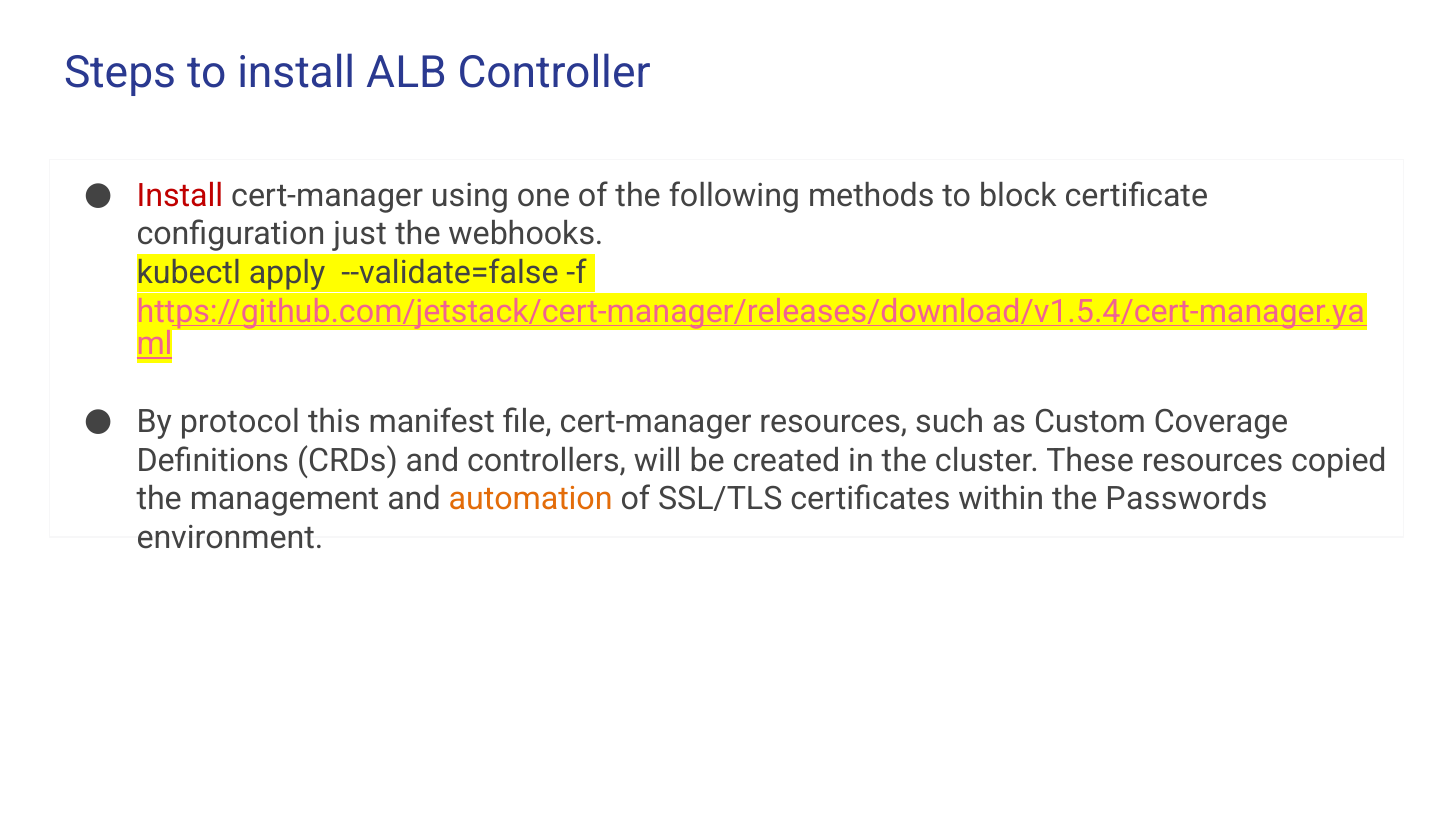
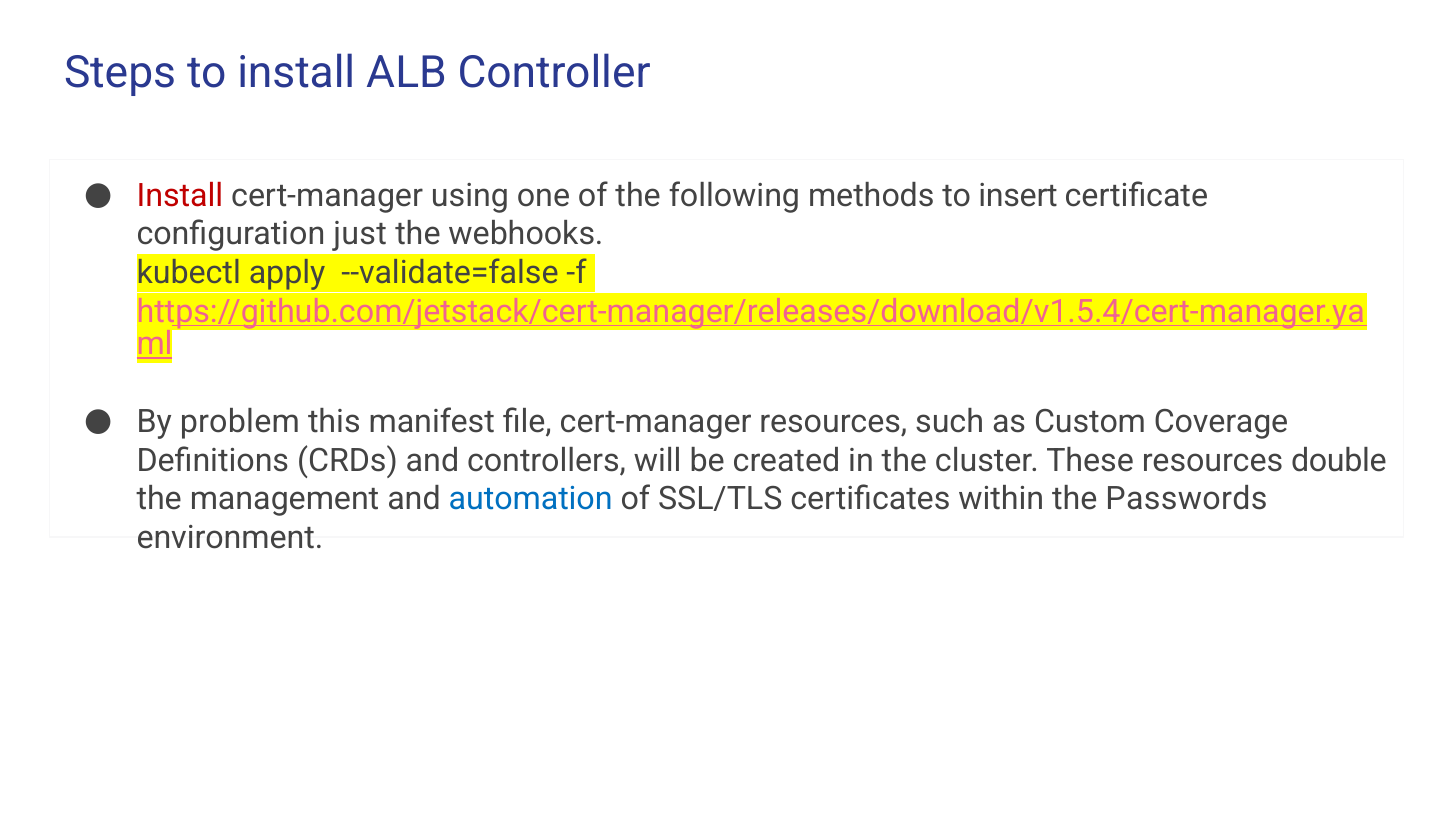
block: block -> insert (1018, 195)
protocol: protocol -> problem (240, 421)
copied: copied -> double (1339, 460)
automation colour: orange -> blue (531, 499)
